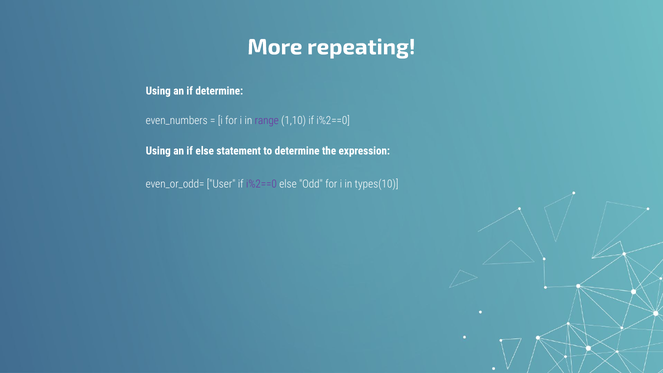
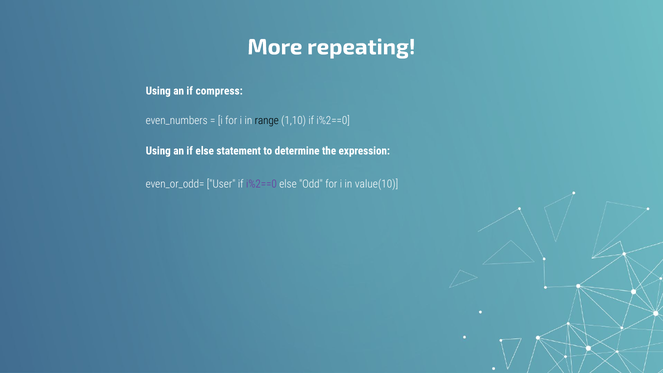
if determine: determine -> compress (219, 91)
range colour: purple -> black (267, 121)
types(10: types(10 -> value(10 (377, 184)
